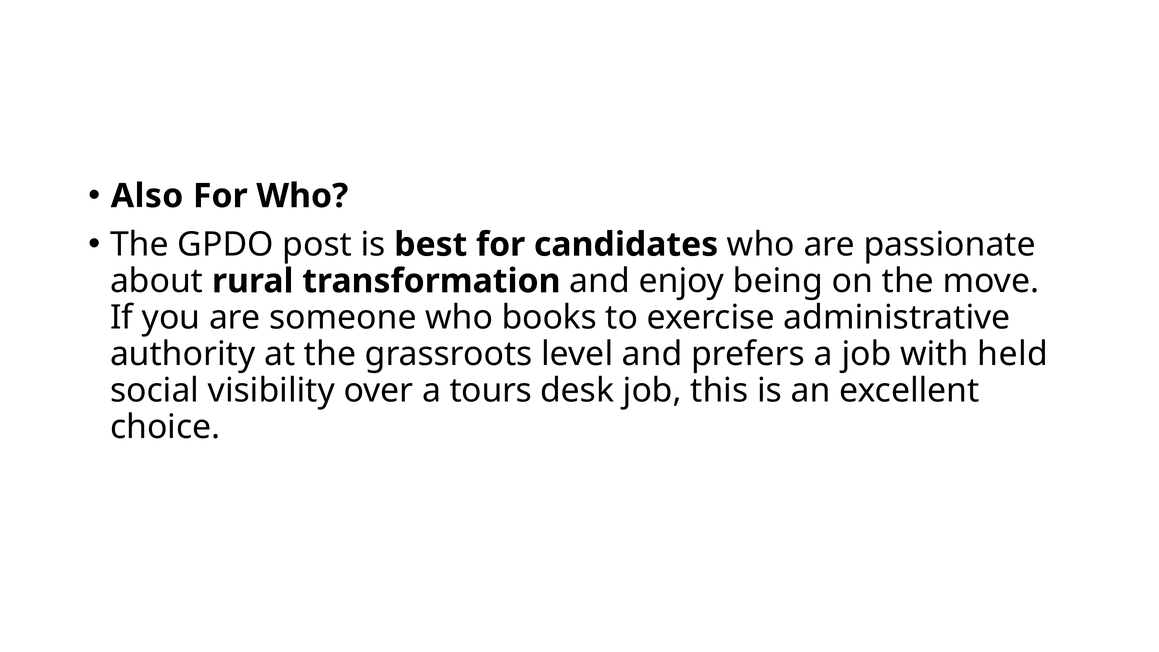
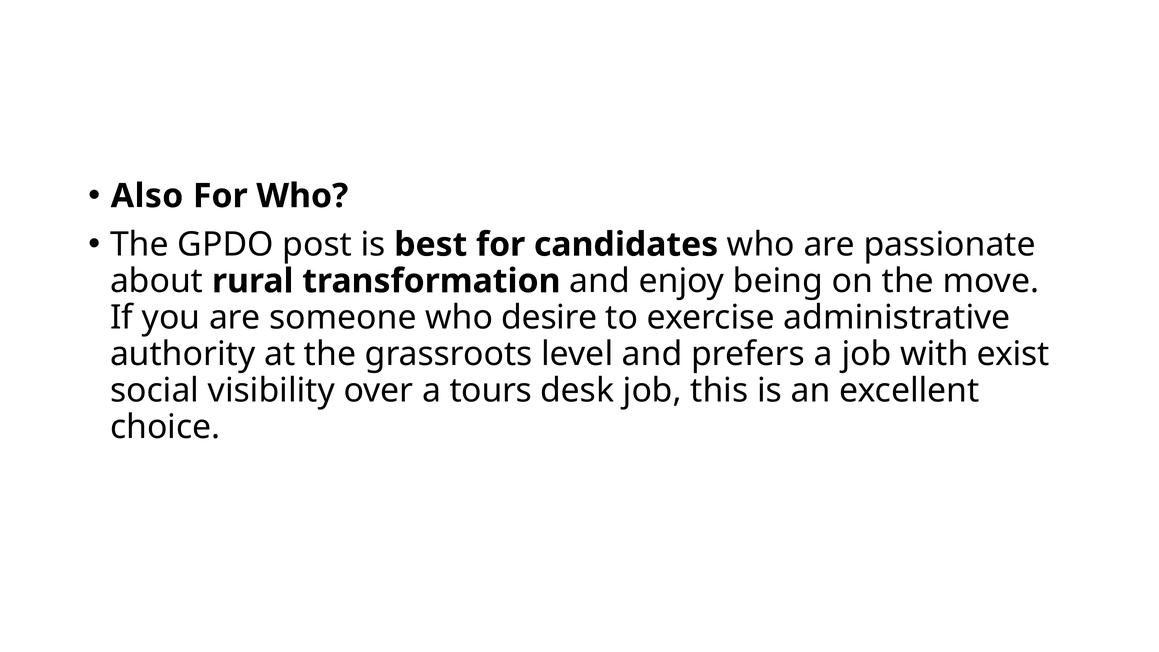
books: books -> desire (549, 318)
held: held -> exist (1013, 354)
